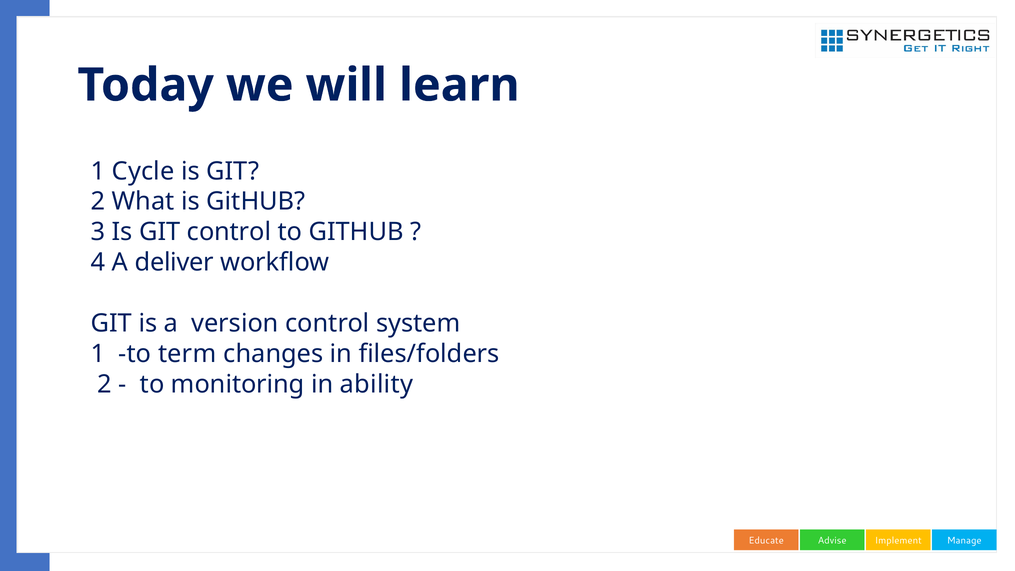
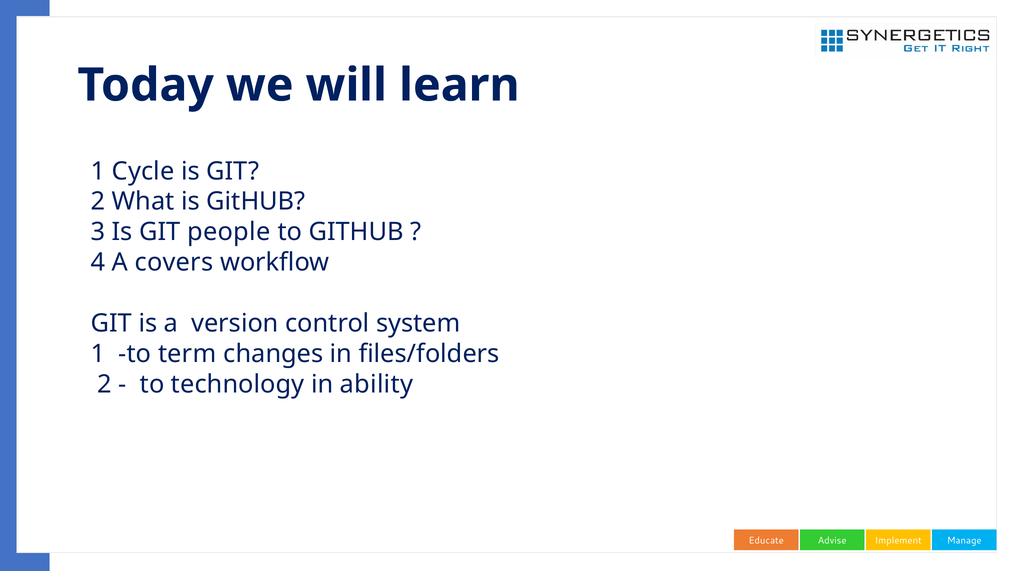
GIT control: control -> people (229, 232)
deliver: deliver -> covers (174, 262)
monitoring: monitoring -> technology (238, 384)
